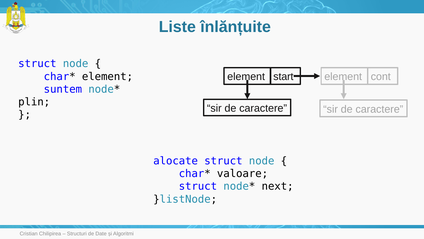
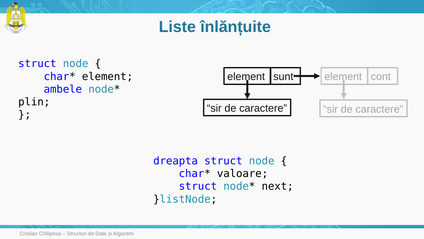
start: start -> sunt (283, 77)
suntem: suntem -> ambele (63, 89)
alocate: alocate -> dreapta (176, 161)
